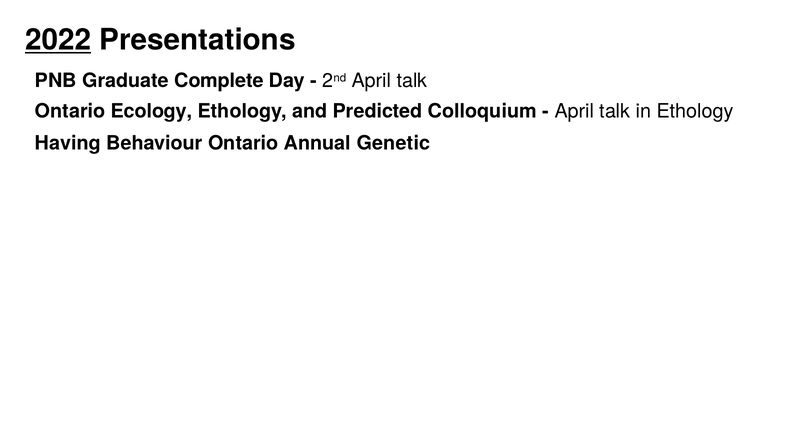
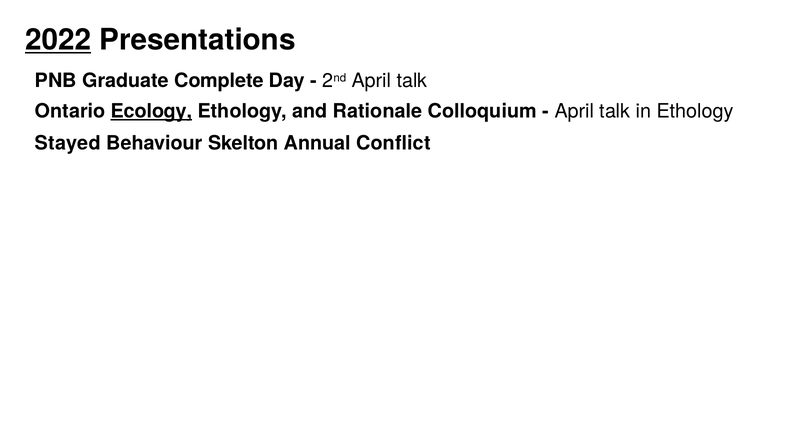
Ecology underline: none -> present (152, 111)
Predicted: Predicted -> Rationale (378, 111)
Having: Having -> Stayed (68, 143)
Behaviour Ontario: Ontario -> Skelton (243, 143)
Genetic: Genetic -> Conflict (393, 143)
